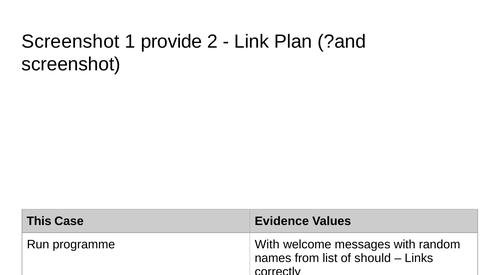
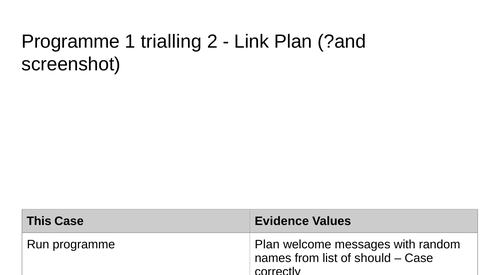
Screenshot: Screenshot -> Programme (71, 41)
provide: provide -> trialling (171, 41)
programme With: With -> Plan (267, 245)
Links: Links -> Case (419, 258)
